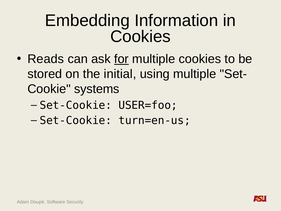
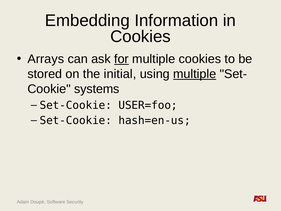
Reads: Reads -> Arrays (46, 59)
multiple underline: none -> present (195, 74)
turn=en-us: turn=en-us -> hash=en-us (155, 120)
